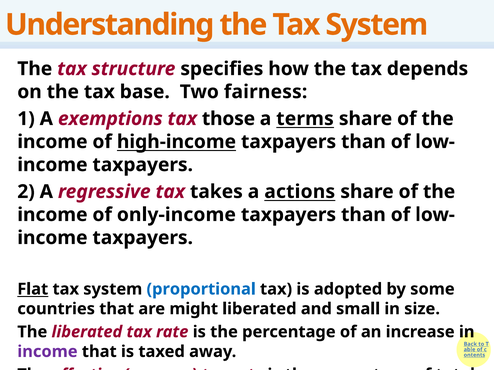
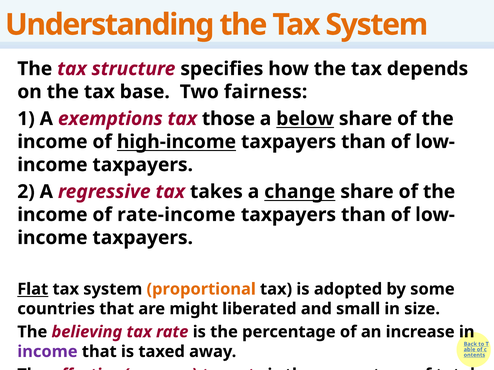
terms: terms -> below (305, 119)
actions: actions -> change (300, 192)
only-income: only-income -> rate-income (176, 215)
proportional colour: blue -> orange (201, 289)
The liberated: liberated -> believing (87, 332)
